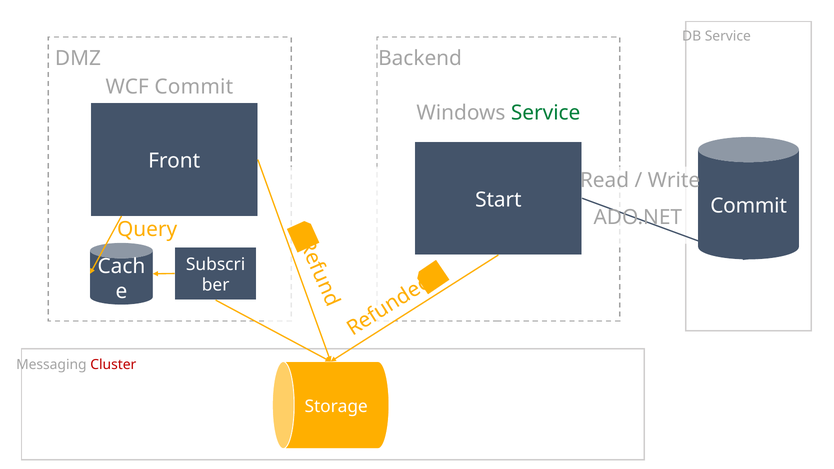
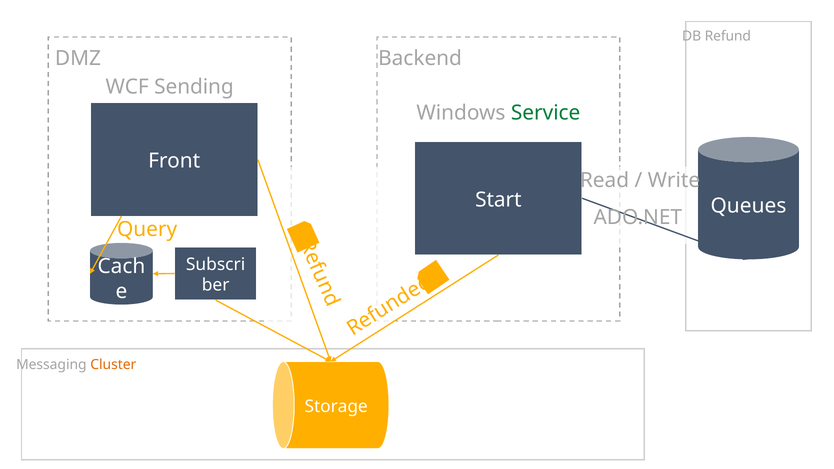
DB Service: Service -> Refund (728, 36)
WCF Commit: Commit -> Sending (194, 87)
Commit: Commit -> Queues (748, 206)
Cluster colour: red -> orange (113, 365)
